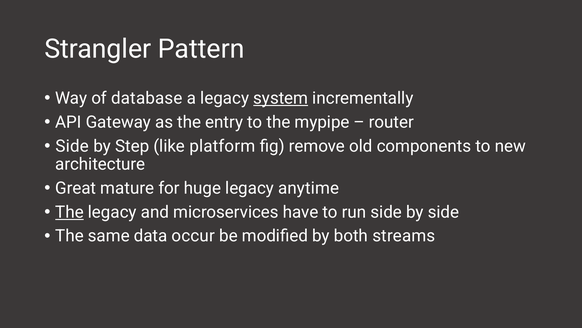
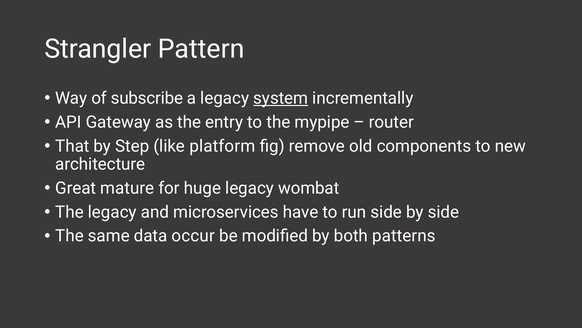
database: database -> subscribe (147, 98)
Side: Side -> That (72, 146)
anytime: anytime -> wombat (309, 188)
The underline: present -> none (70, 212)
streams: streams -> patterns (404, 236)
